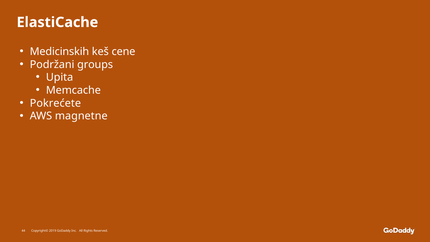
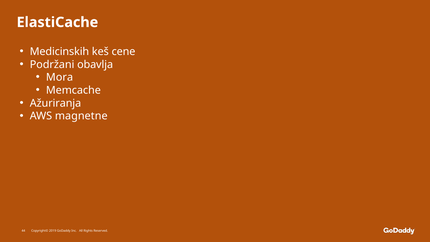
groups: groups -> obavlja (95, 64)
Upita: Upita -> Mora (60, 77)
Pokrećete: Pokrećete -> Ažuriranja (55, 103)
